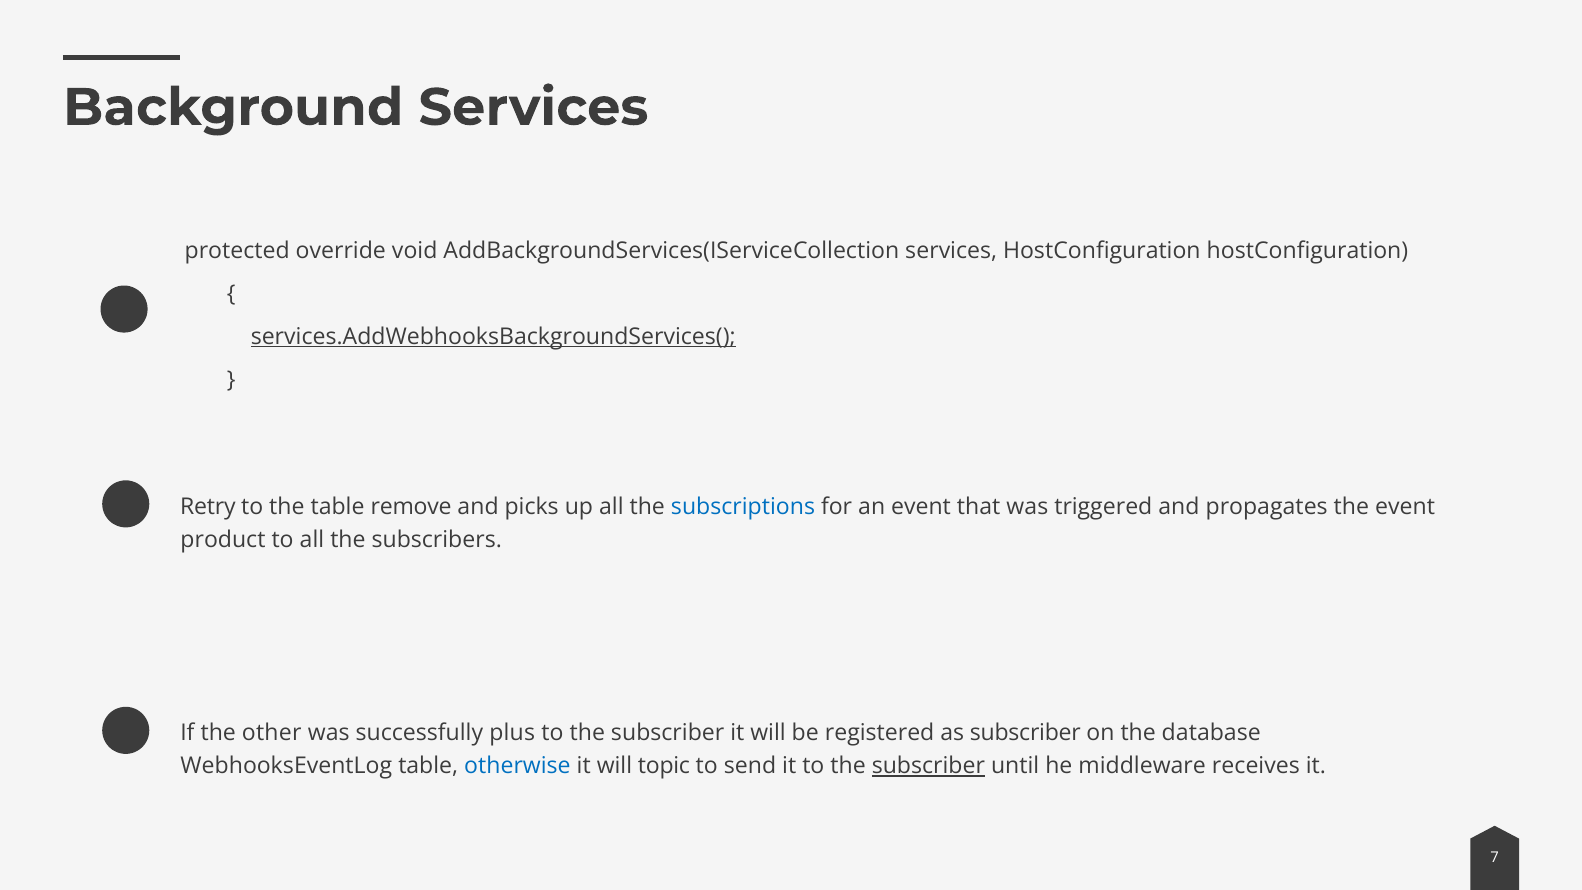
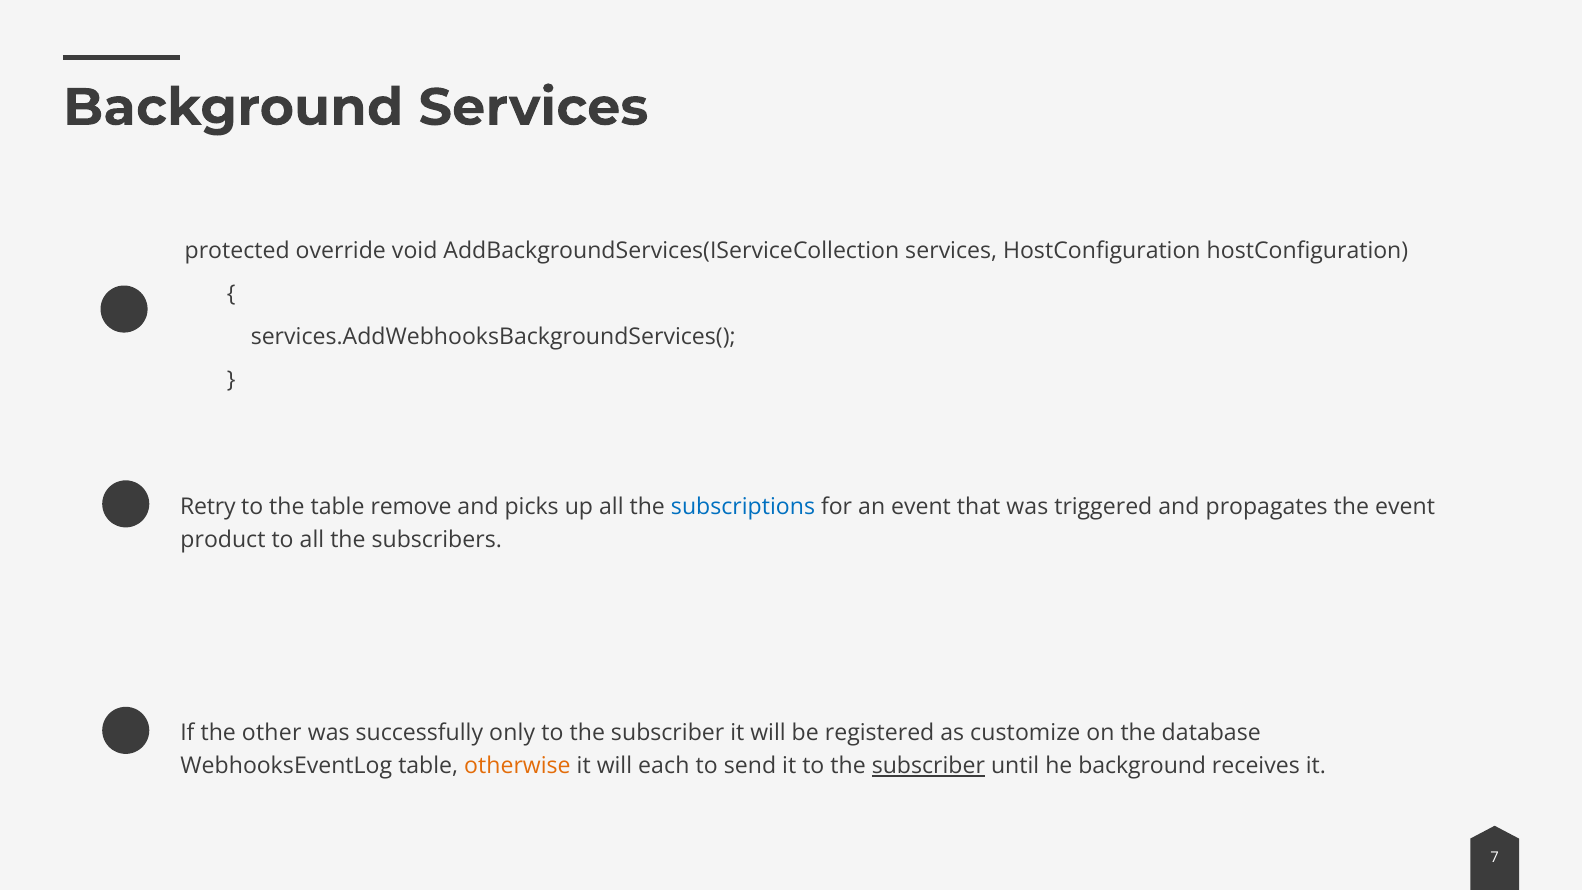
services.AddWebhooksBackgroundServices( underline: present -> none (493, 337)
plus: plus -> only (512, 733)
as subscriber: subscriber -> customize (1025, 733)
otherwise colour: blue -> orange (517, 766)
topic: topic -> each (664, 766)
he middleware: middleware -> background (1142, 766)
